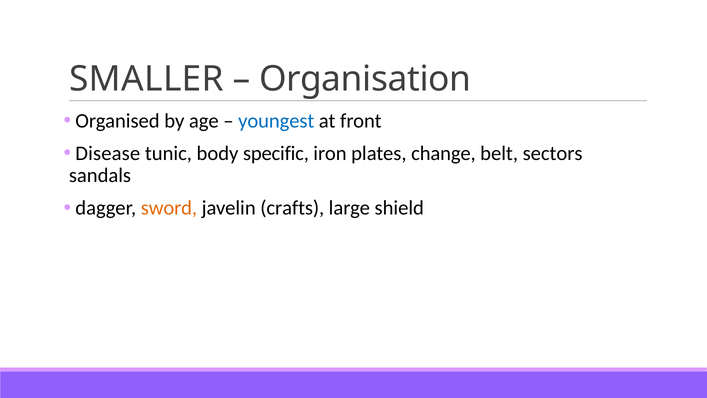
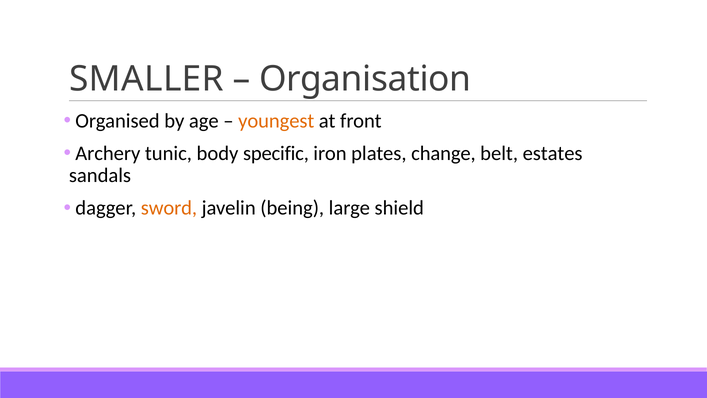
youngest colour: blue -> orange (276, 121)
Disease: Disease -> Archery (108, 153)
sectors: sectors -> estates (553, 153)
crafts: crafts -> being (292, 208)
